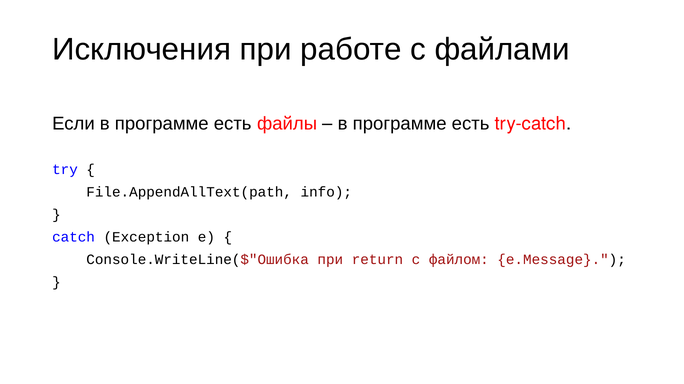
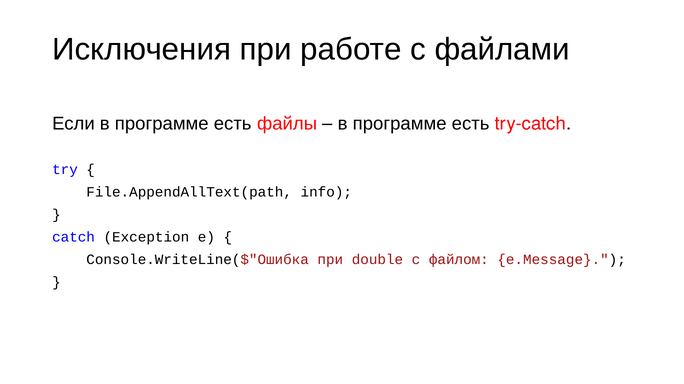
return: return -> double (377, 260)
